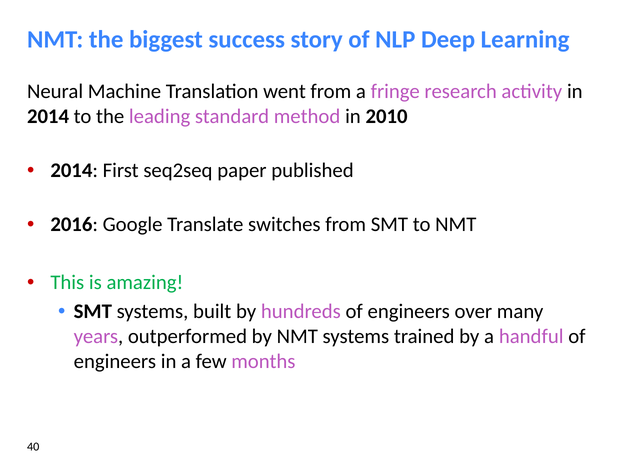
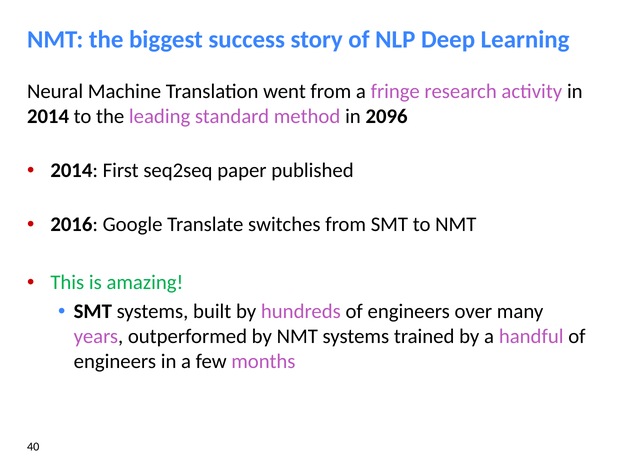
2010: 2010 -> 2096 (387, 116)
